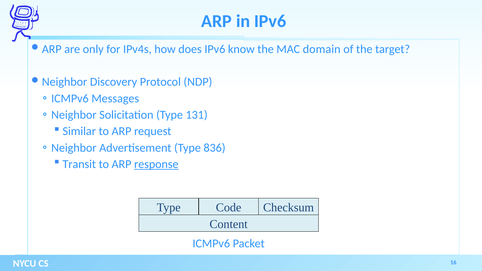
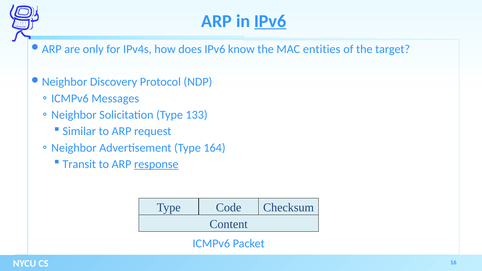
IPv6 underline: none -> present (270, 21)
domain: domain -> entities (322, 49)
131: 131 -> 133 (197, 115)
836: 836 -> 164 (215, 148)
